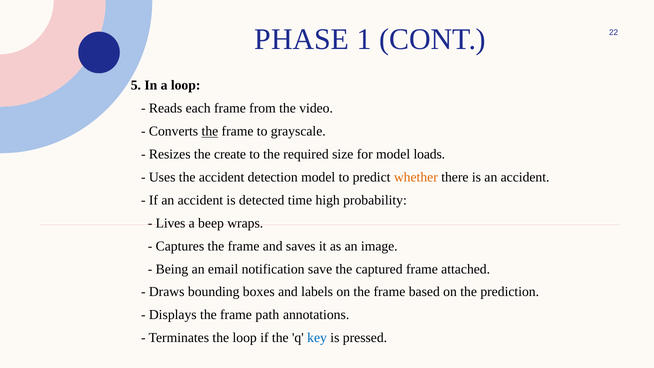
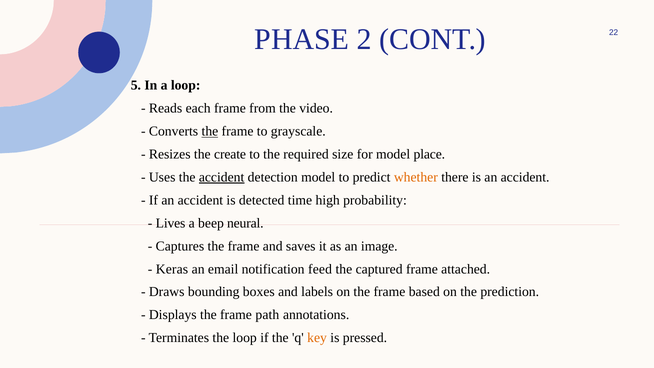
1: 1 -> 2 (364, 40)
loads: loads -> place (429, 154)
accident underline: none -> present (222, 177)
wraps: wraps -> neural (245, 223)
Being: Being -> Keras (172, 269)
save: save -> feed (320, 269)
key colour: blue -> orange (317, 338)
